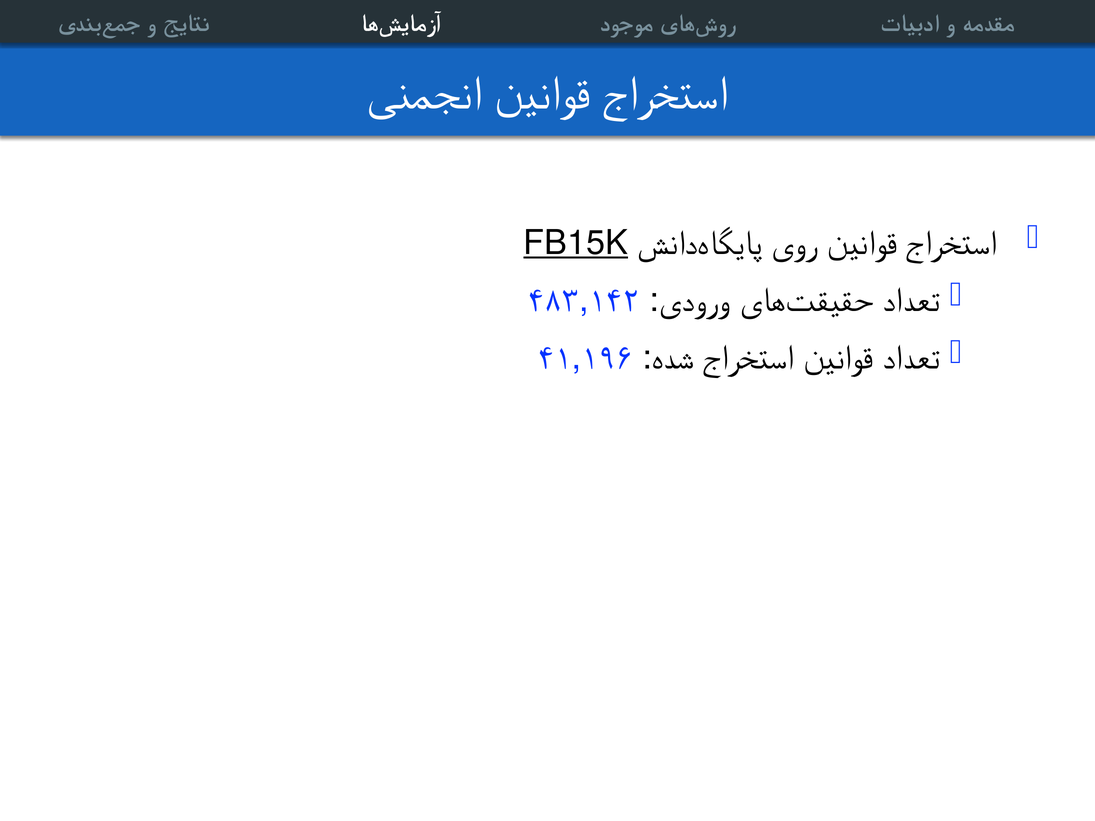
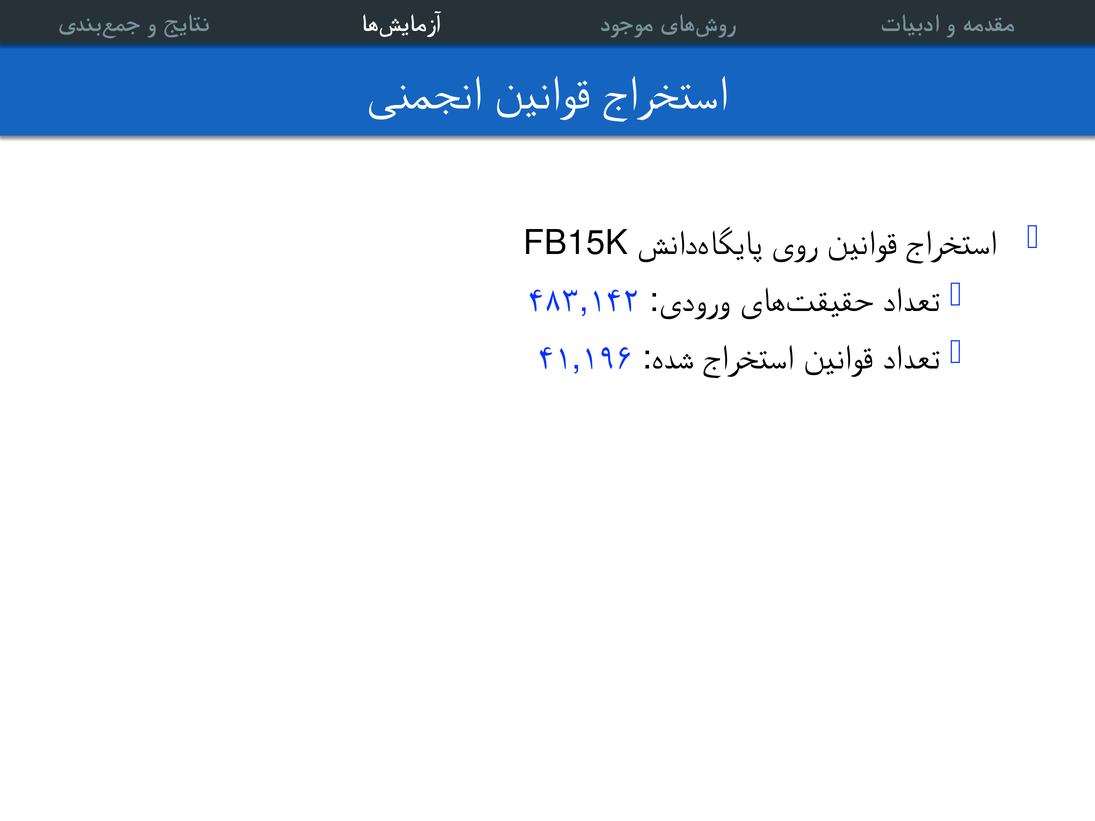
FB15K underline: present -> none (576, 243)
